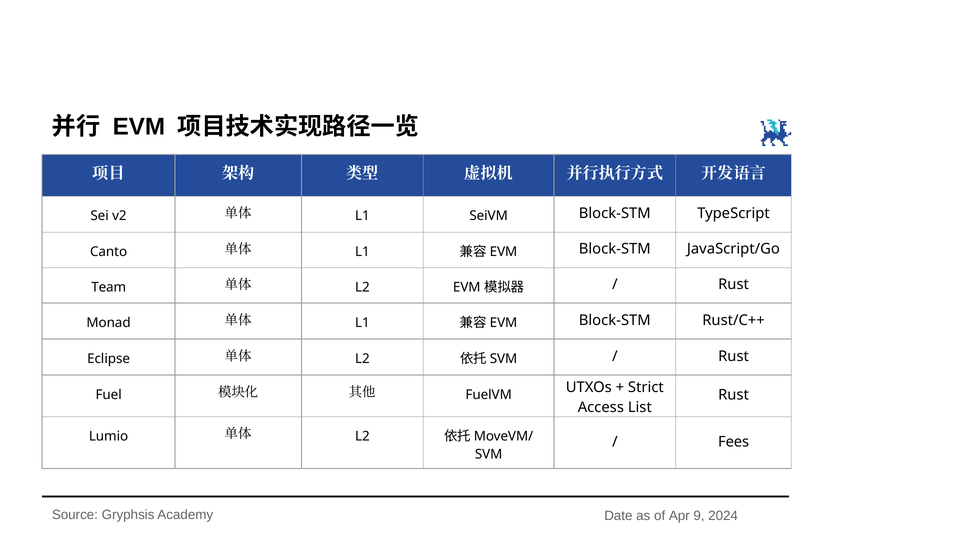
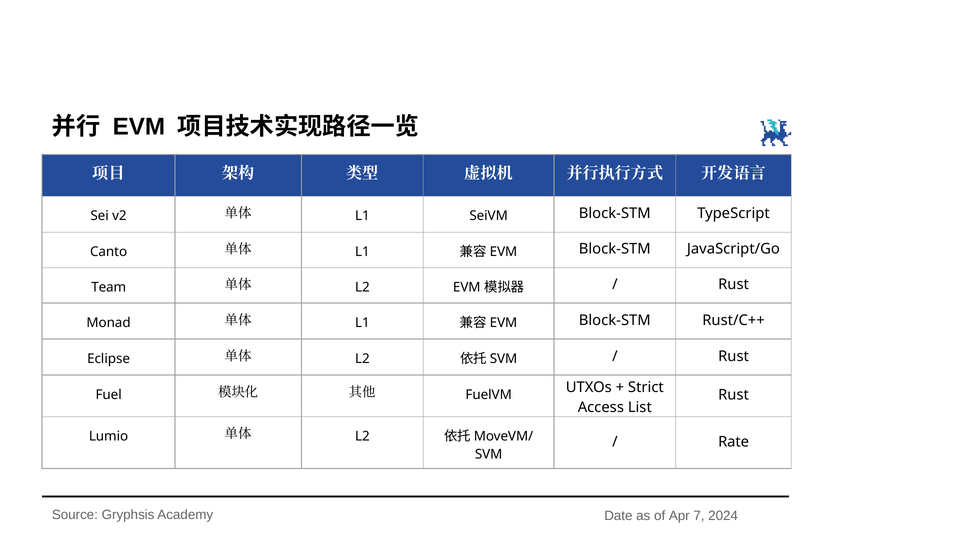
Fees: Fees -> Rate (734, 442)
9: 9 -> 7 (699, 516)
